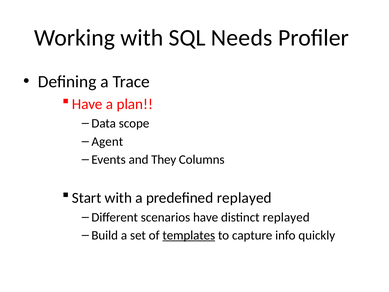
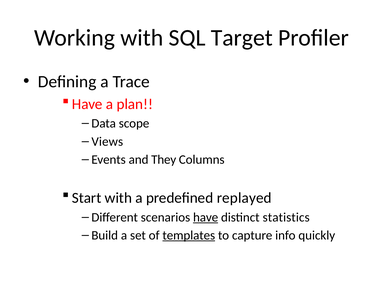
Needs: Needs -> Target (242, 38)
Agent: Agent -> Views (107, 141)
have underline: none -> present (206, 217)
distinct replayed: replayed -> statistics (286, 217)
